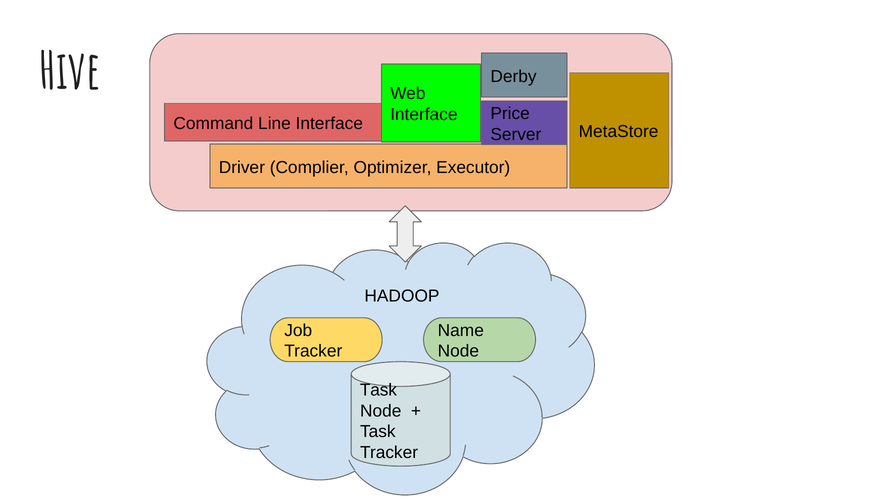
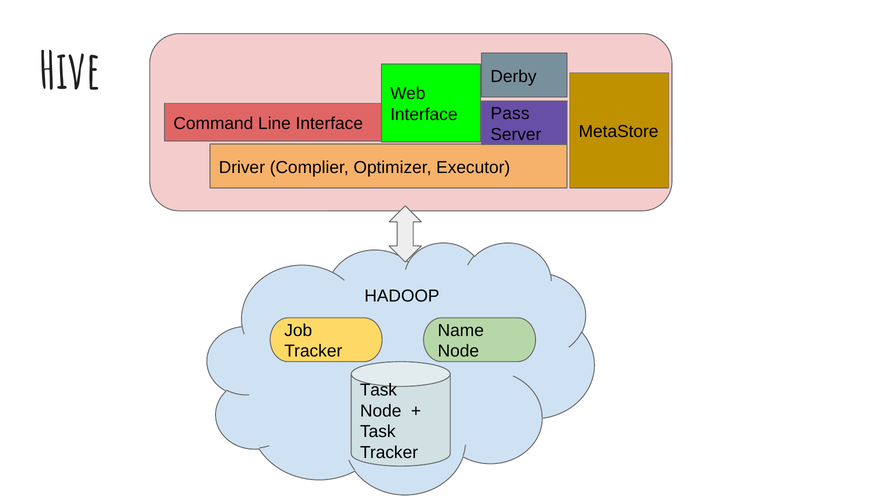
Price: Price -> Pass (510, 114)
